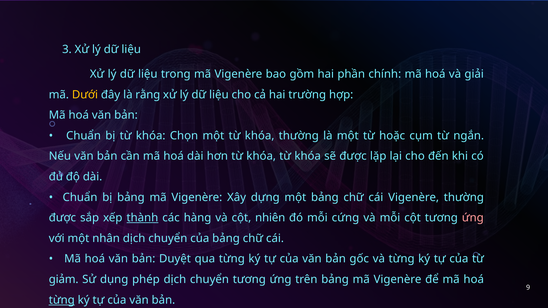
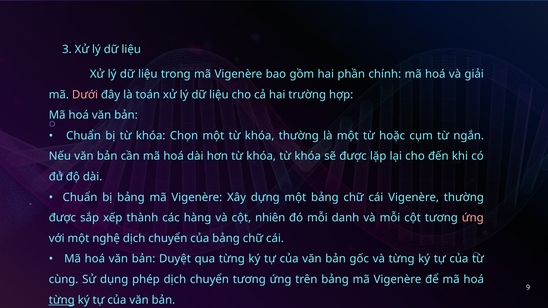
Dưới colour: yellow -> pink (85, 95)
rằng: rằng -> toán (148, 95)
thành underline: present -> none (142, 218)
cứng: cứng -> danh (345, 218)
nhân: nhân -> nghệ (106, 239)
giảm: giảm -> cùng (64, 280)
